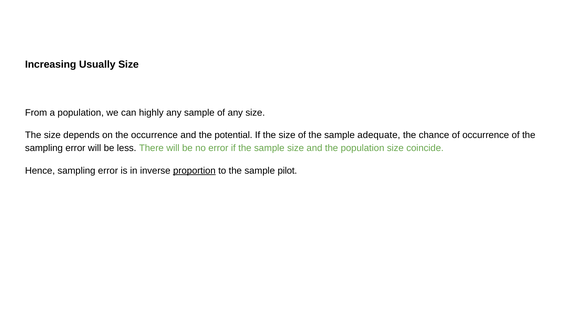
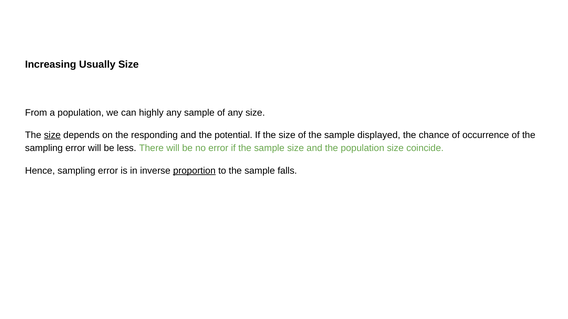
size underline: none -> present (52, 135)
the occurrence: occurrence -> responding (154, 135)
adequate: adequate -> displayed (379, 135)
pilot: pilot -> falls (287, 171)
